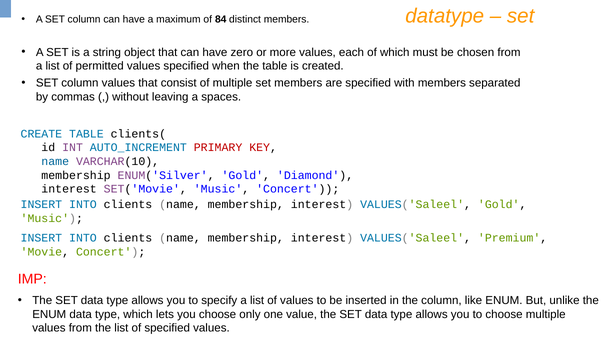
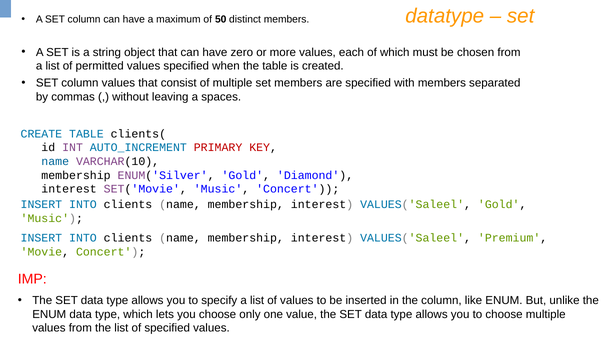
84: 84 -> 50 (221, 19)
